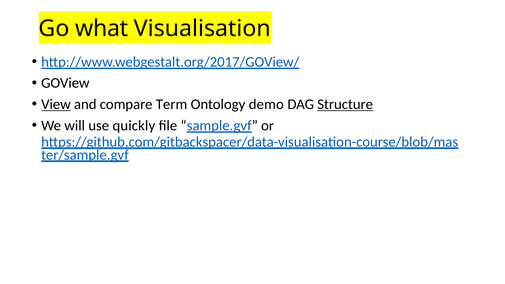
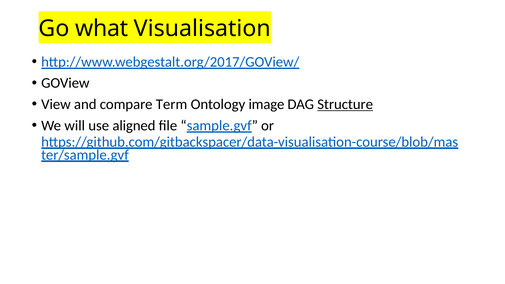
View underline: present -> none (56, 104)
demo: demo -> image (266, 104)
quickly: quickly -> aligned (134, 126)
